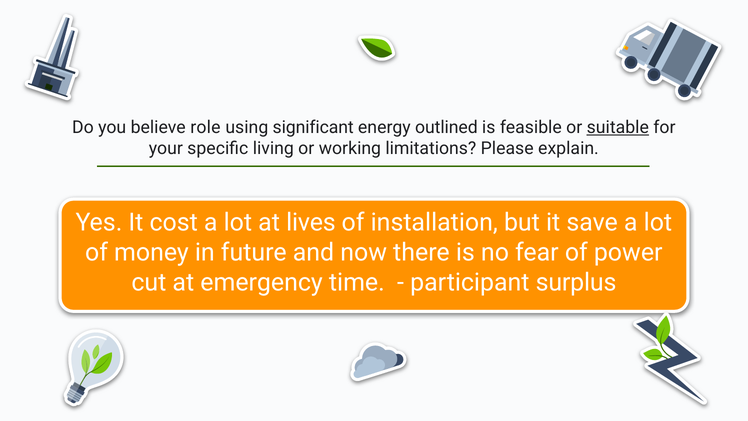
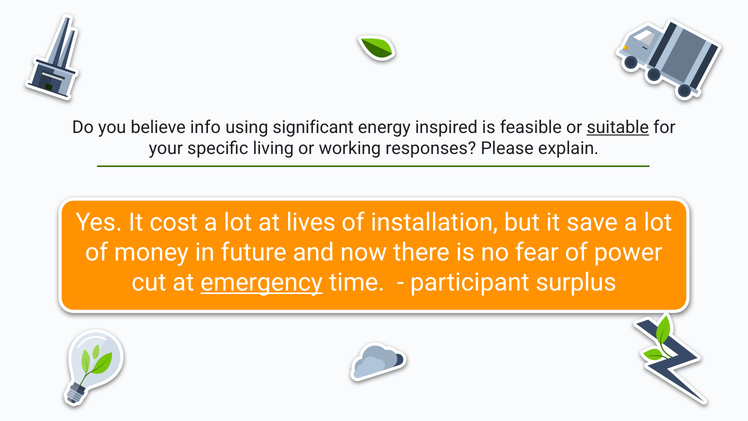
role: role -> info (205, 127)
outlined: outlined -> inspired (446, 127)
limitations: limitations -> responses (431, 148)
emergency underline: none -> present (262, 282)
